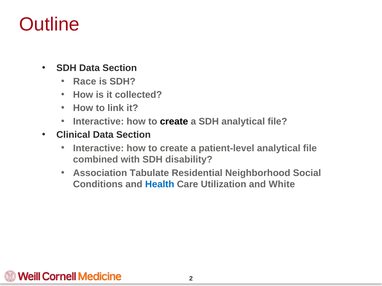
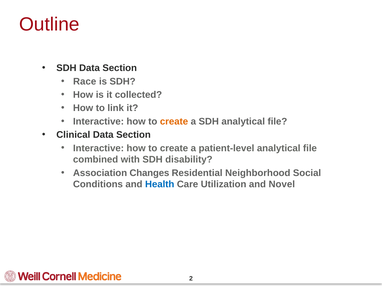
create colour: black -> orange (174, 122)
Tabulate: Tabulate -> Changes (149, 173)
White: White -> Novel (282, 185)
